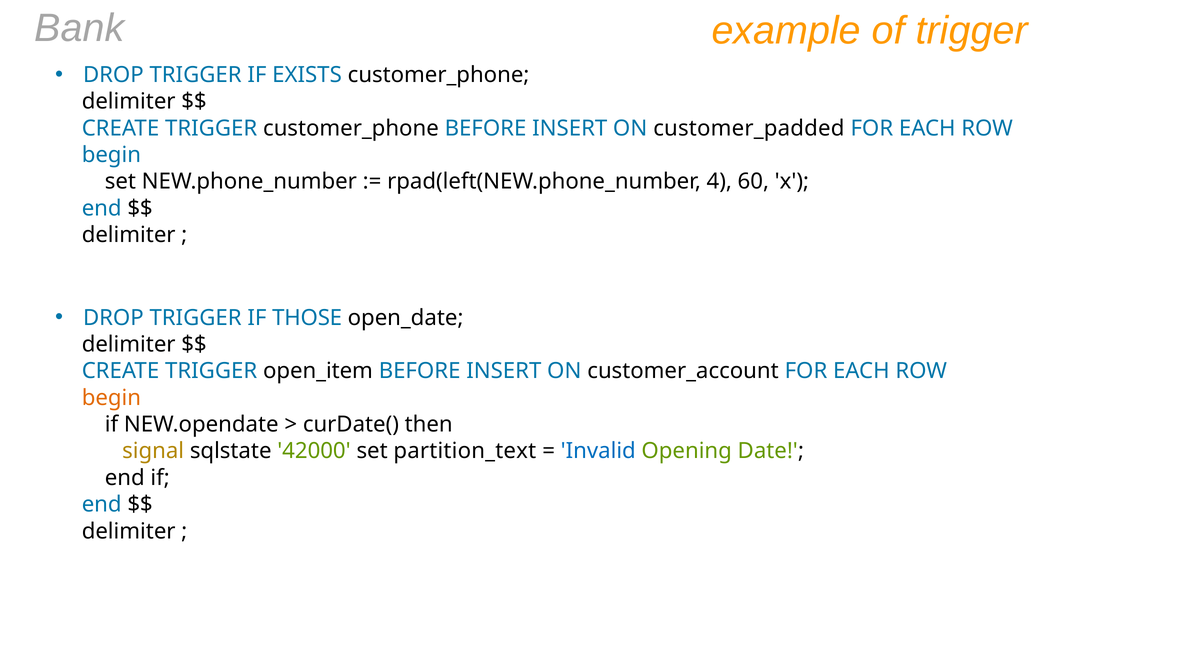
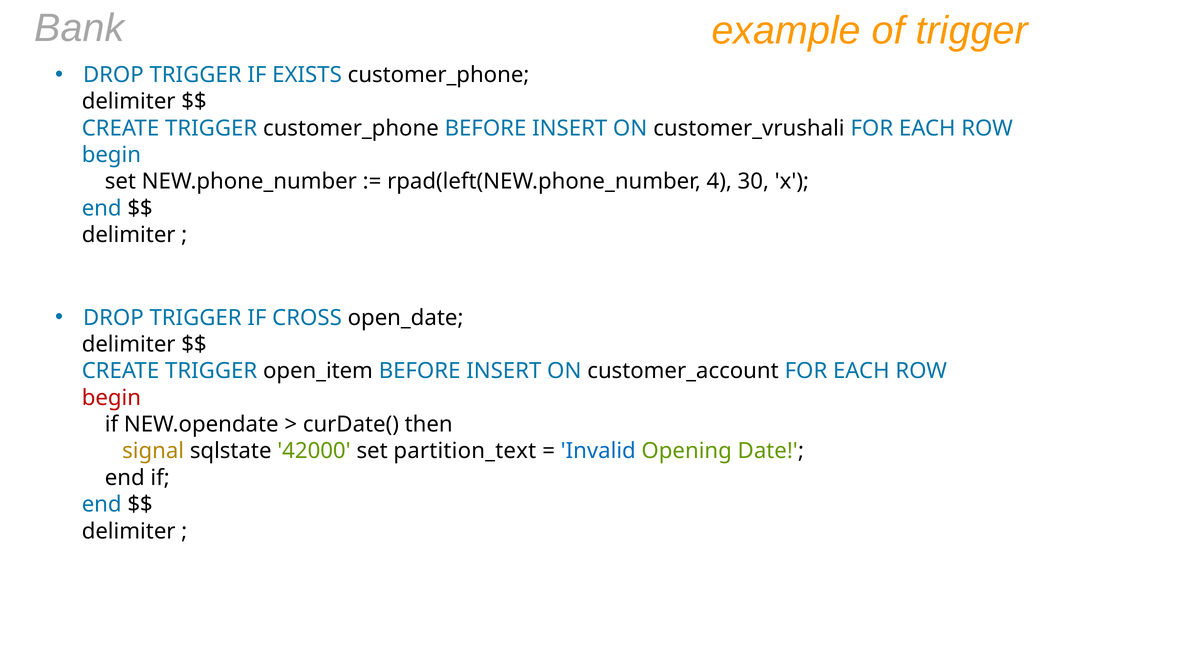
customer_padded: customer_padded -> customer_vrushali (749, 128)
60: 60 -> 30 (753, 182)
THOSE: THOSE -> CROSS (307, 318)
begin colour: orange -> red (111, 398)
